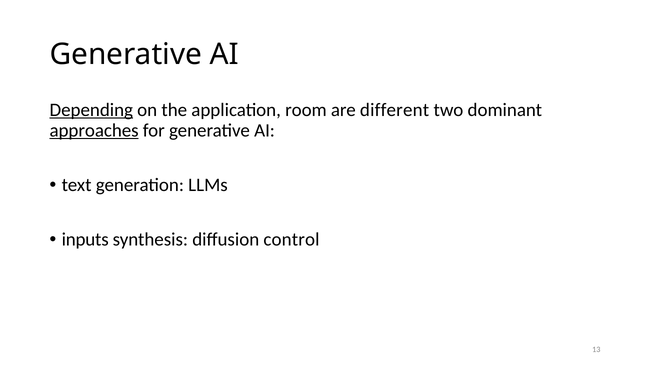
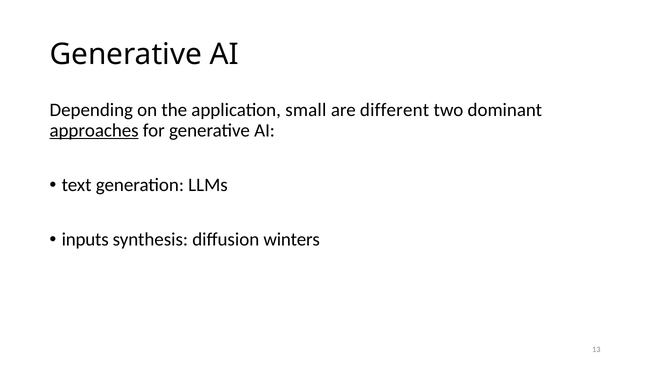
Depending underline: present -> none (91, 110)
room: room -> small (306, 110)
control: control -> winters (292, 239)
